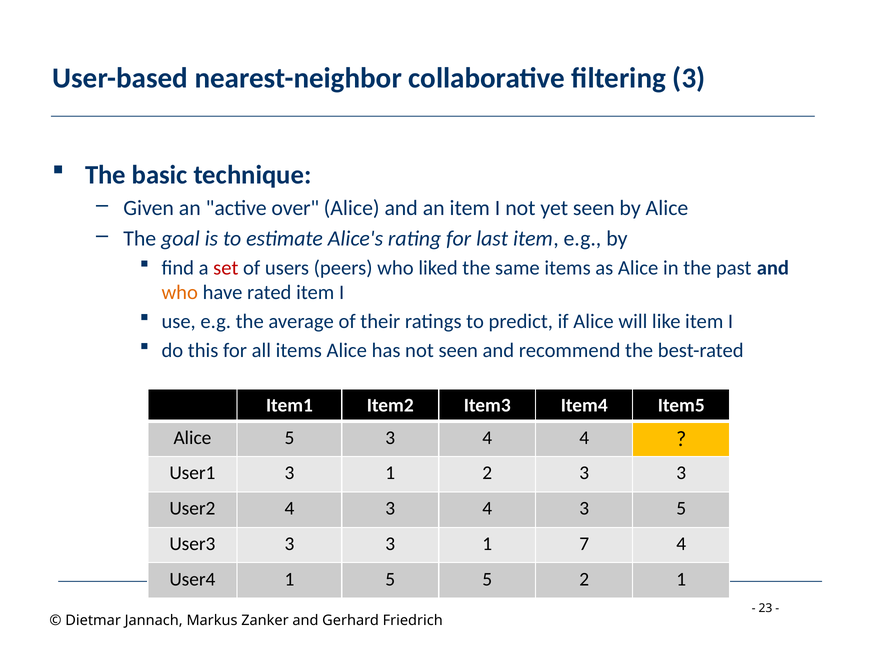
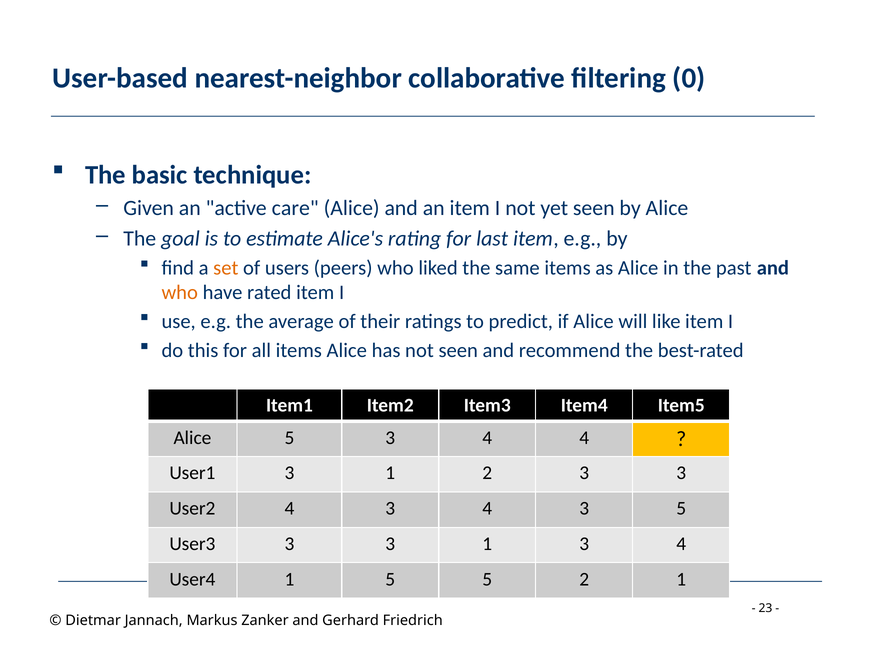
filtering 3: 3 -> 0 (689, 78)
over: over -> care (295, 208)
set colour: red -> orange (226, 268)
1 7: 7 -> 3 (584, 544)
